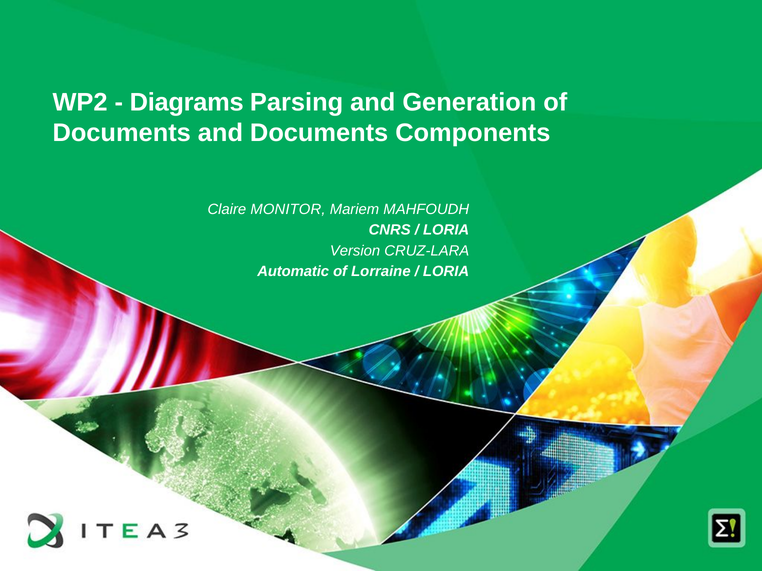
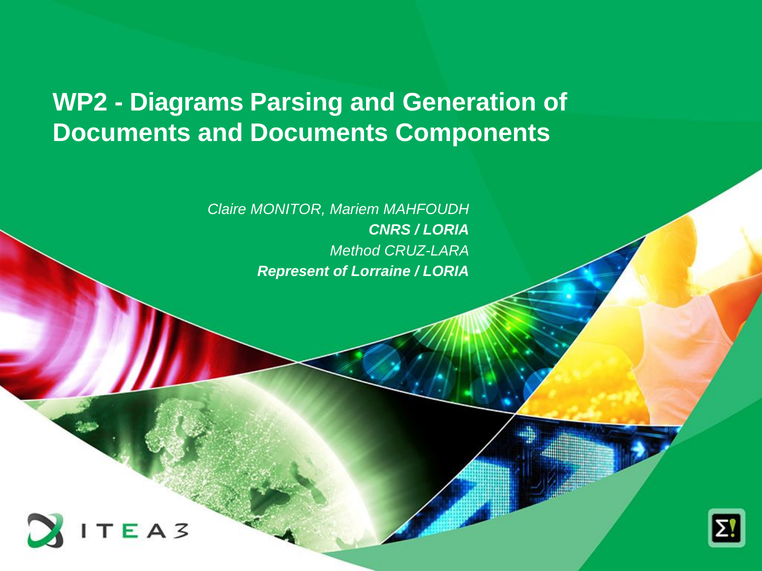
Version: Version -> Method (355, 251)
Automatic: Automatic -> Represent (293, 272)
